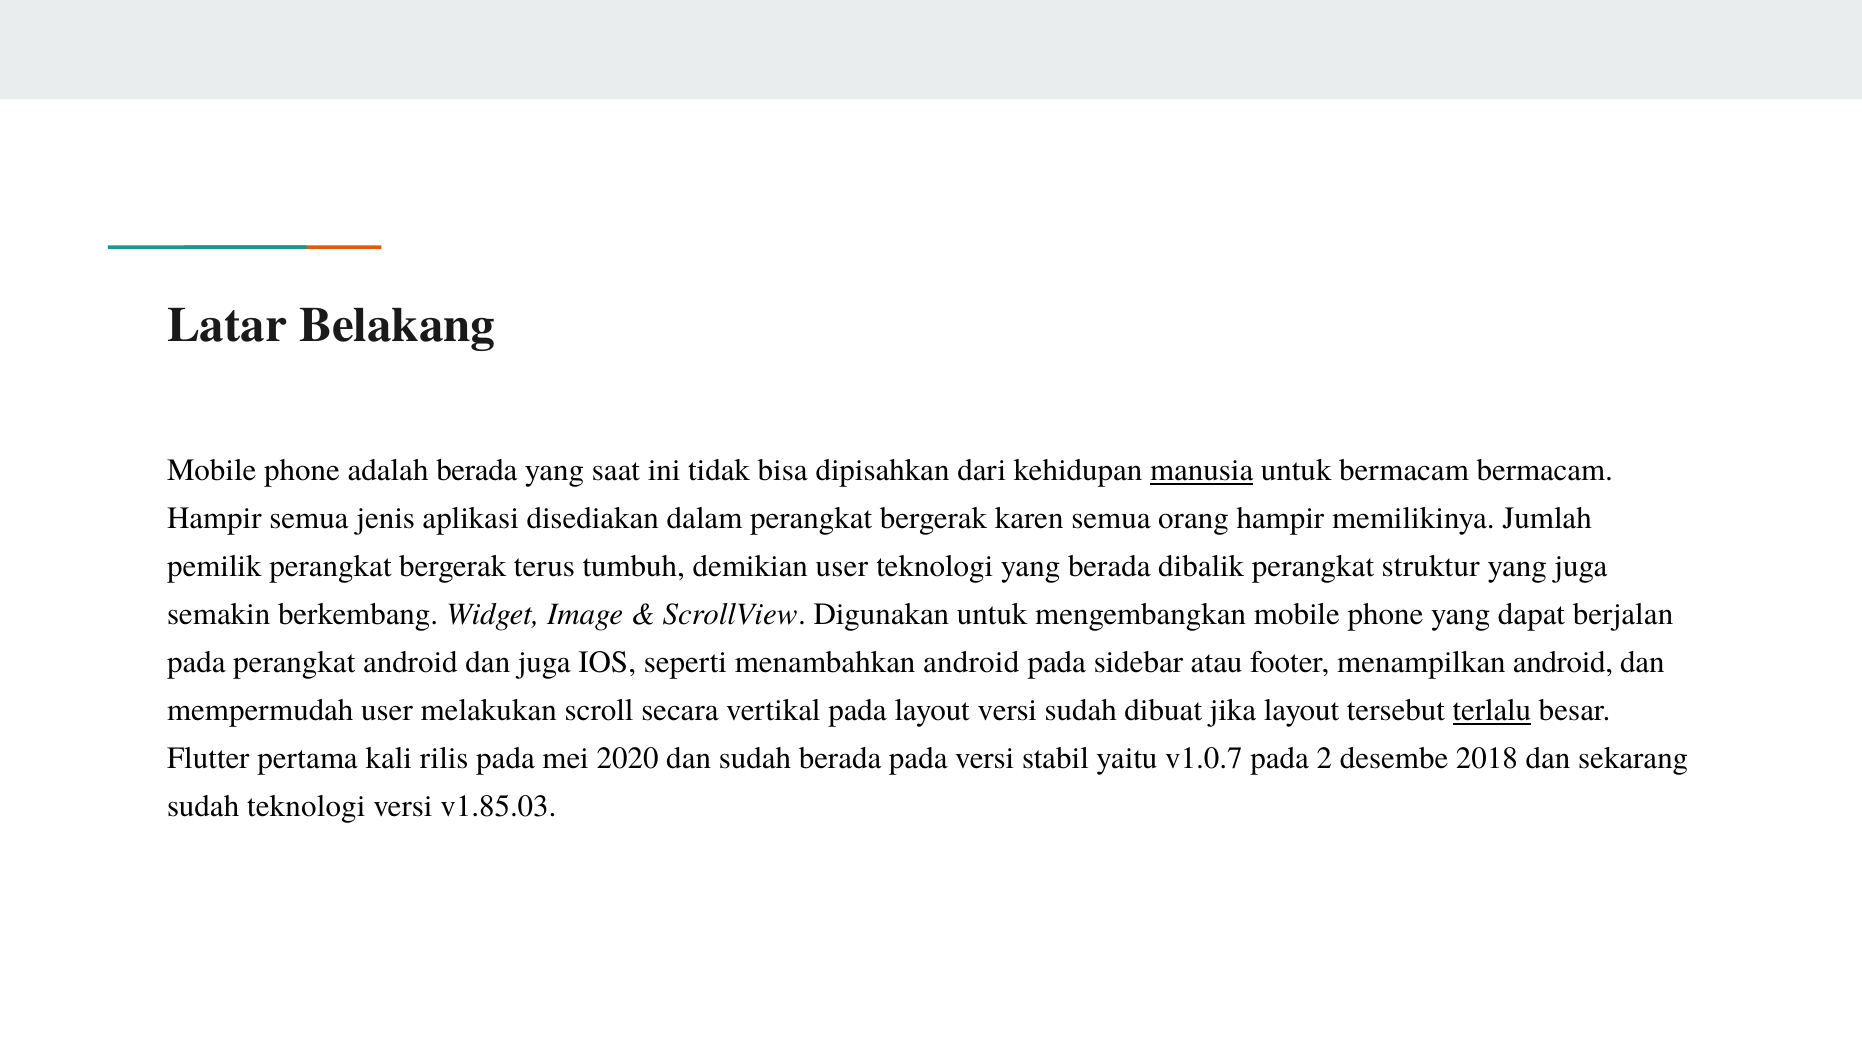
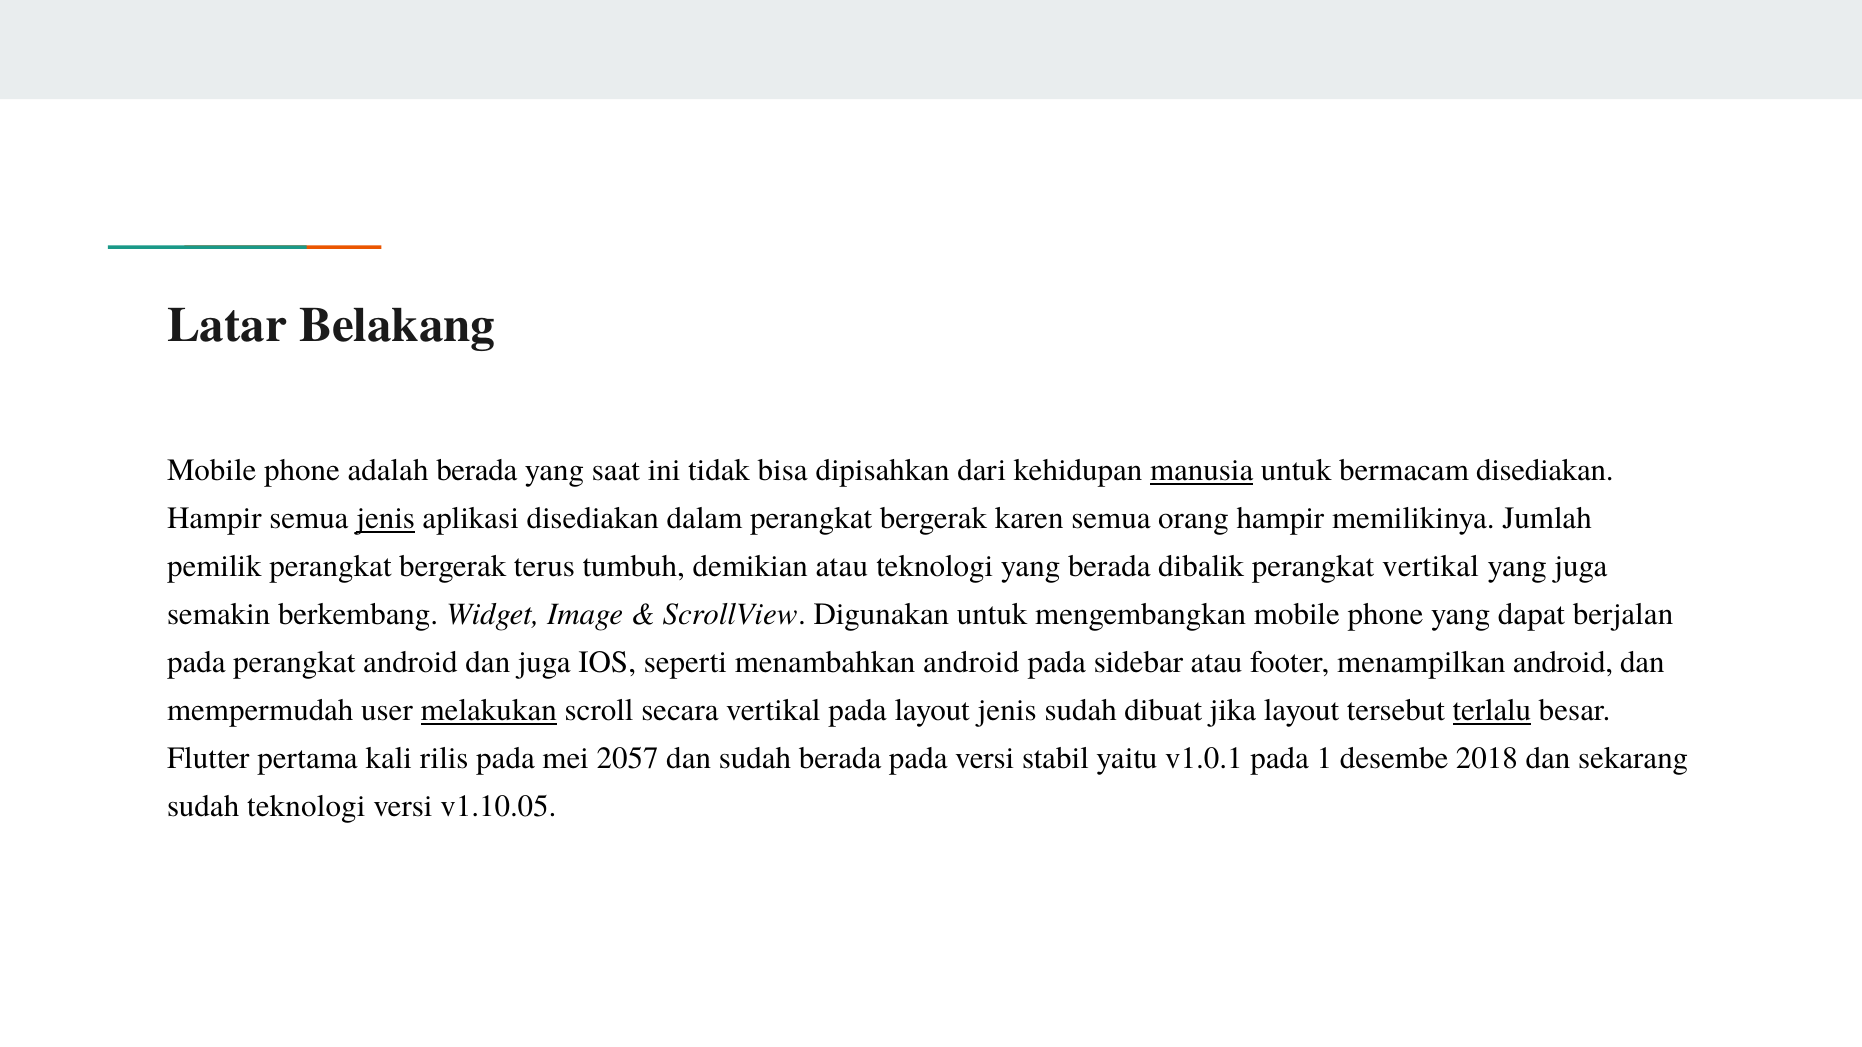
bermacam bermacam: bermacam -> disediakan (1545, 471)
jenis underline: none -> present (386, 519)
demikian user: user -> atau (842, 567)
perangkat struktur: struktur -> vertikal (1431, 567)
melakukan underline: none -> present (489, 711)
layout versi: versi -> jenis (1007, 711)
2020: 2020 -> 2057 (628, 758)
v1.0.7: v1.0.7 -> v1.0.1 (1204, 758)
2: 2 -> 1 (1324, 758)
v1.85.03: v1.85.03 -> v1.10.05 (498, 806)
